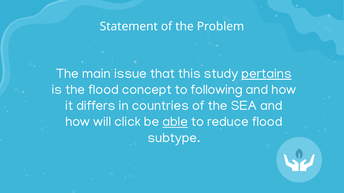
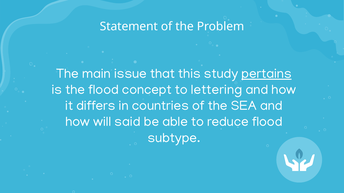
following: following -> lettering (217, 90)
click: click -> said (127, 122)
able underline: present -> none (175, 122)
